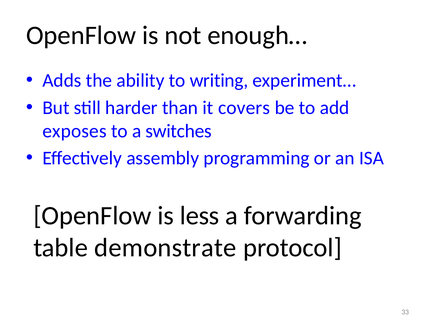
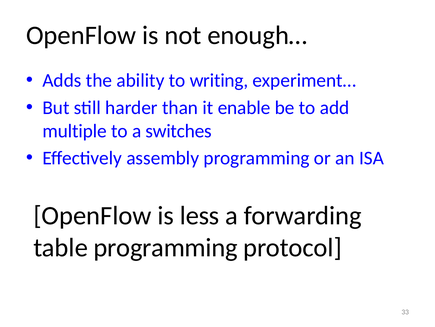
covers: covers -> enable (244, 107)
exposes: exposes -> multiple (75, 131)
table demonstrate: demonstrate -> programming (166, 247)
